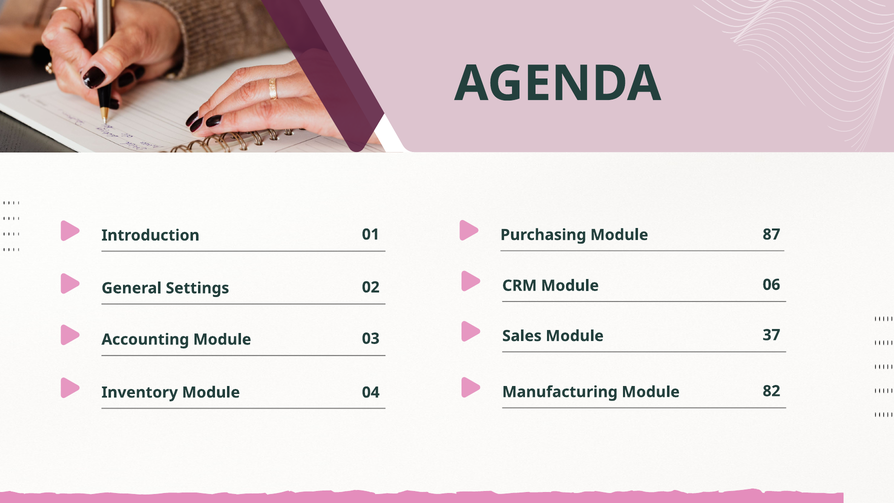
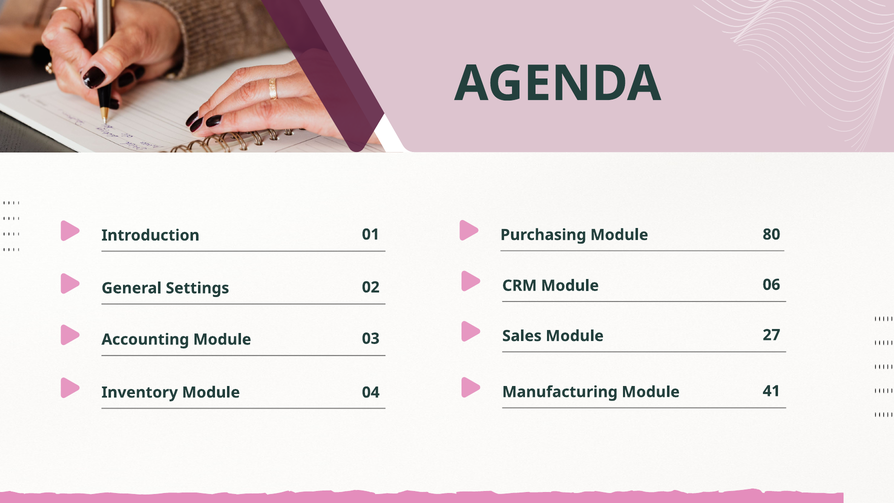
87: 87 -> 80 (772, 234)
37: 37 -> 27 (772, 335)
82: 82 -> 41 (772, 391)
